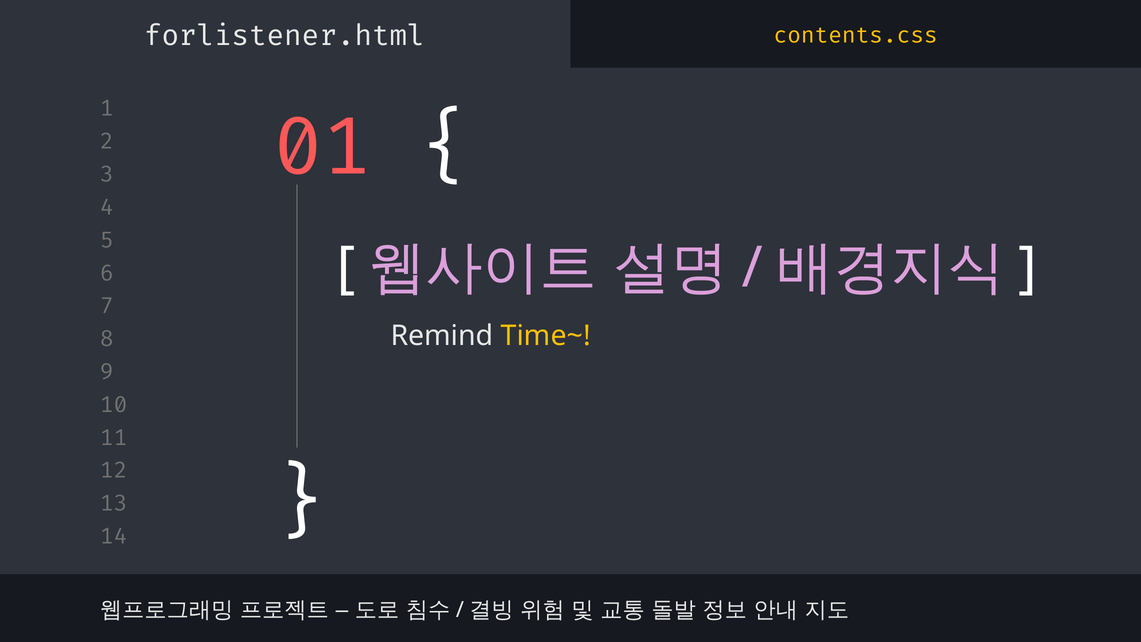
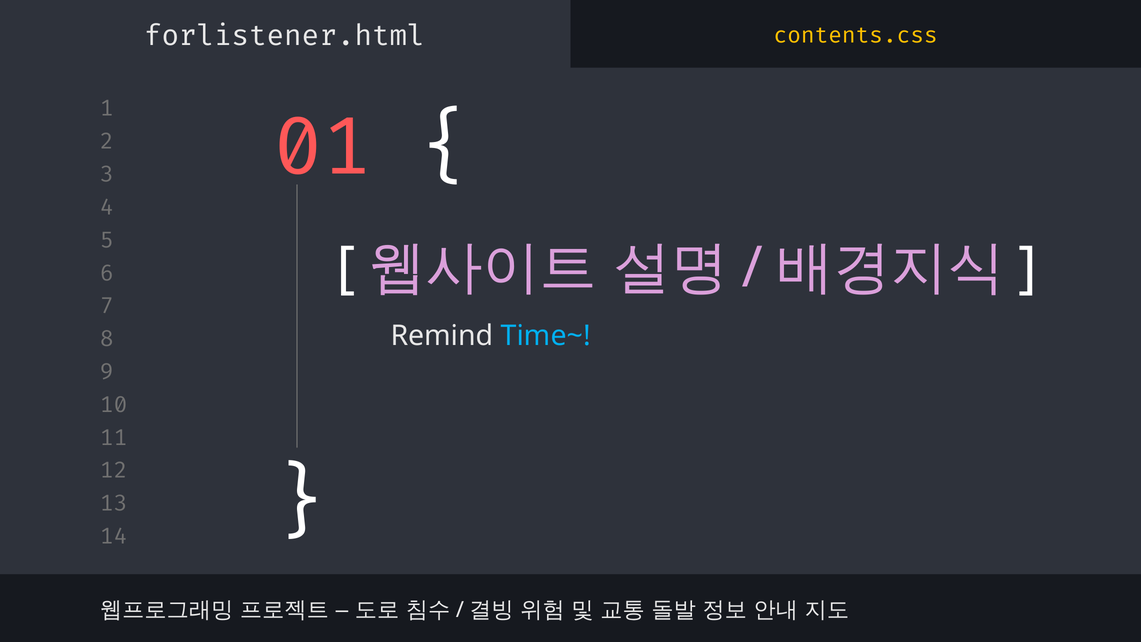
Time~ colour: yellow -> light blue (546, 336)
